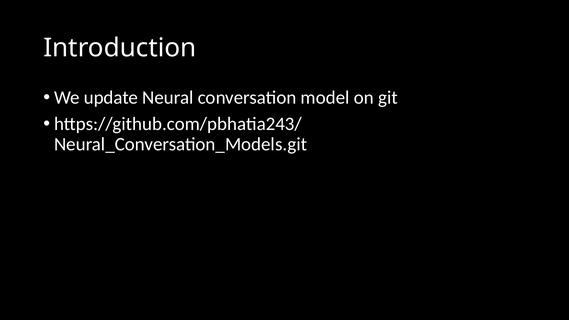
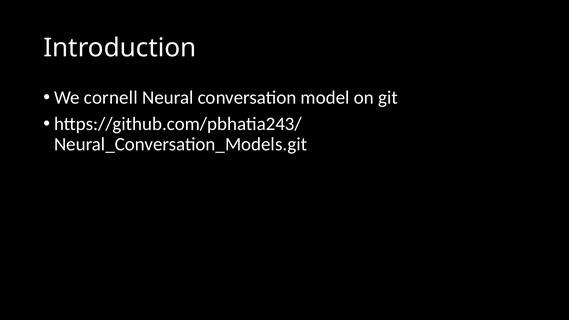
update: update -> cornell (111, 97)
